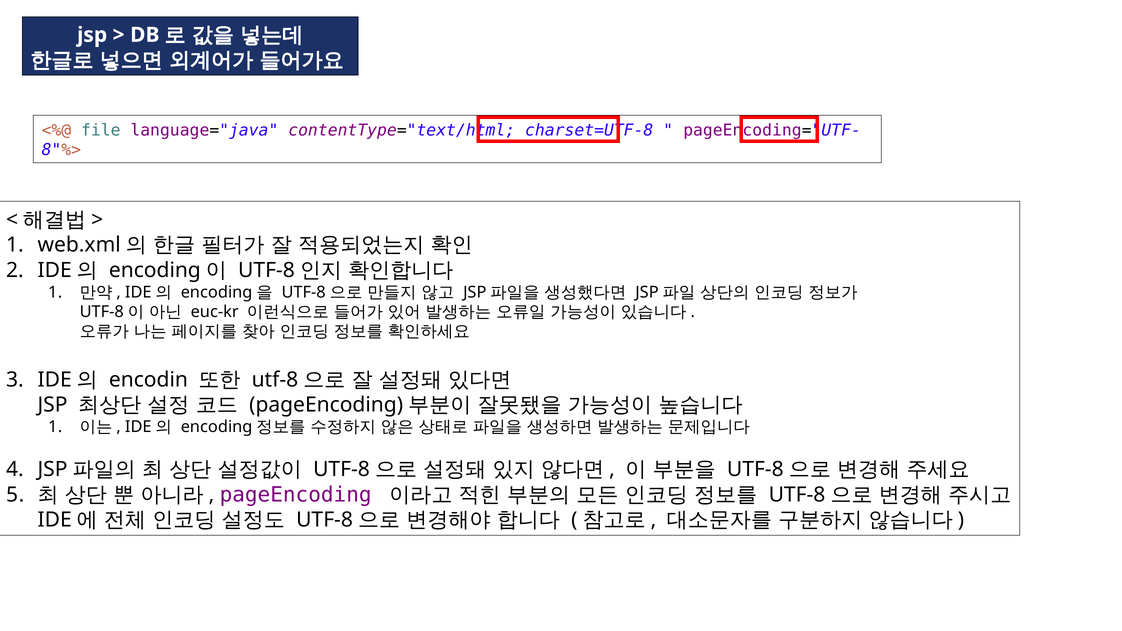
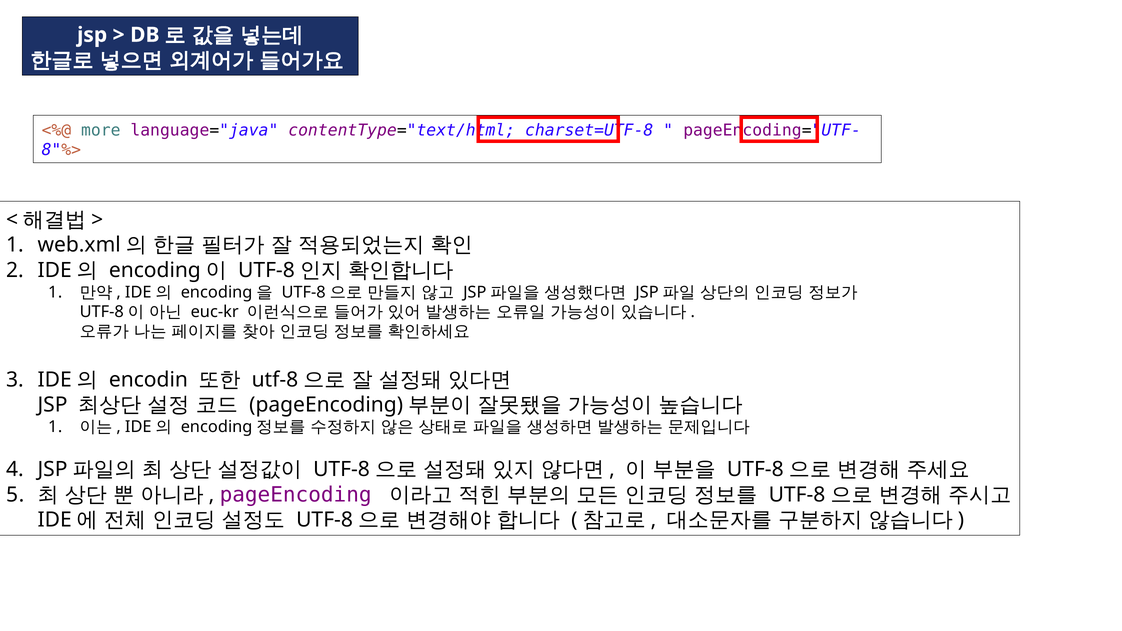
file: file -> more (101, 130)
